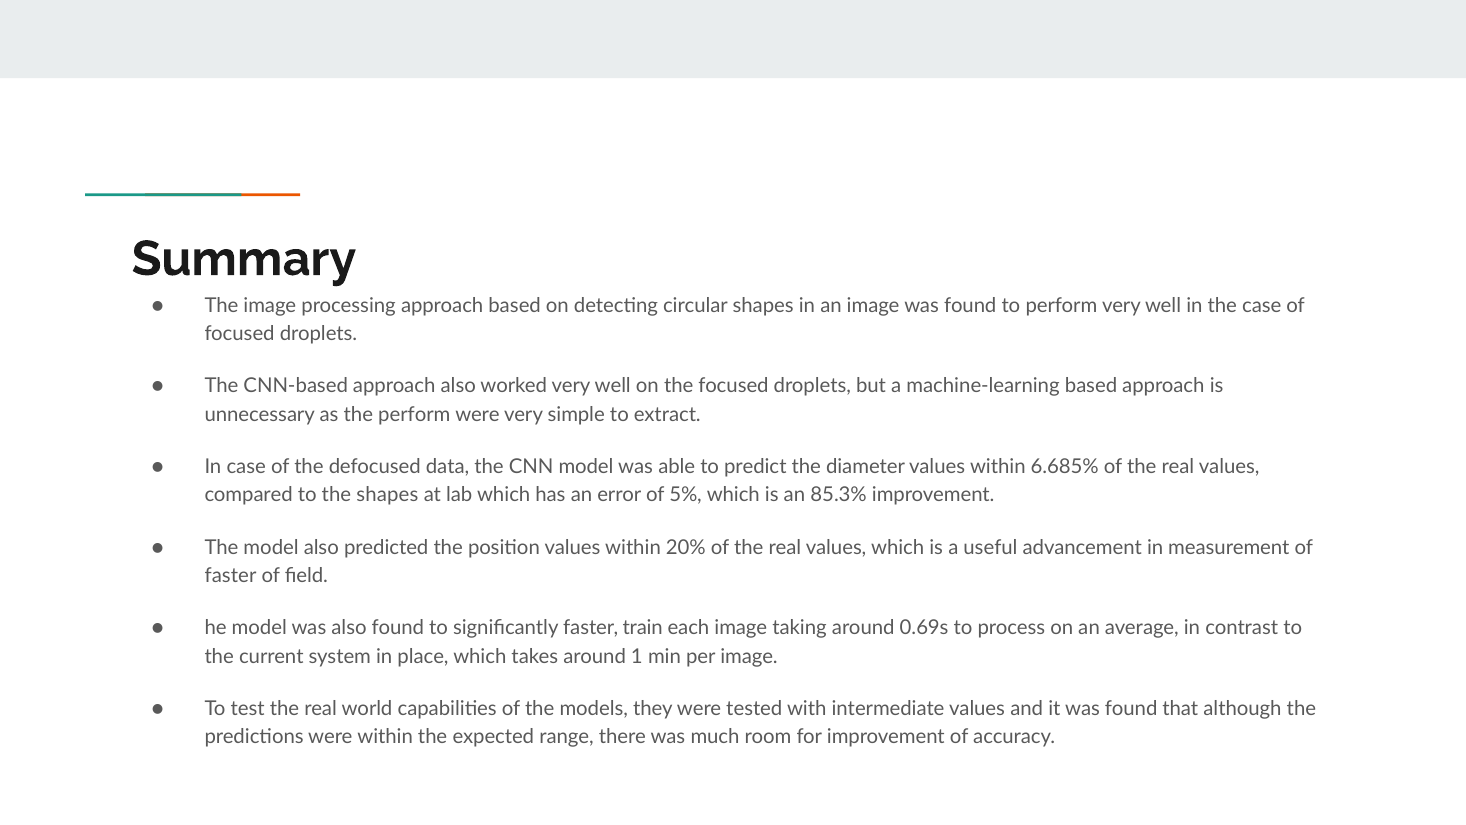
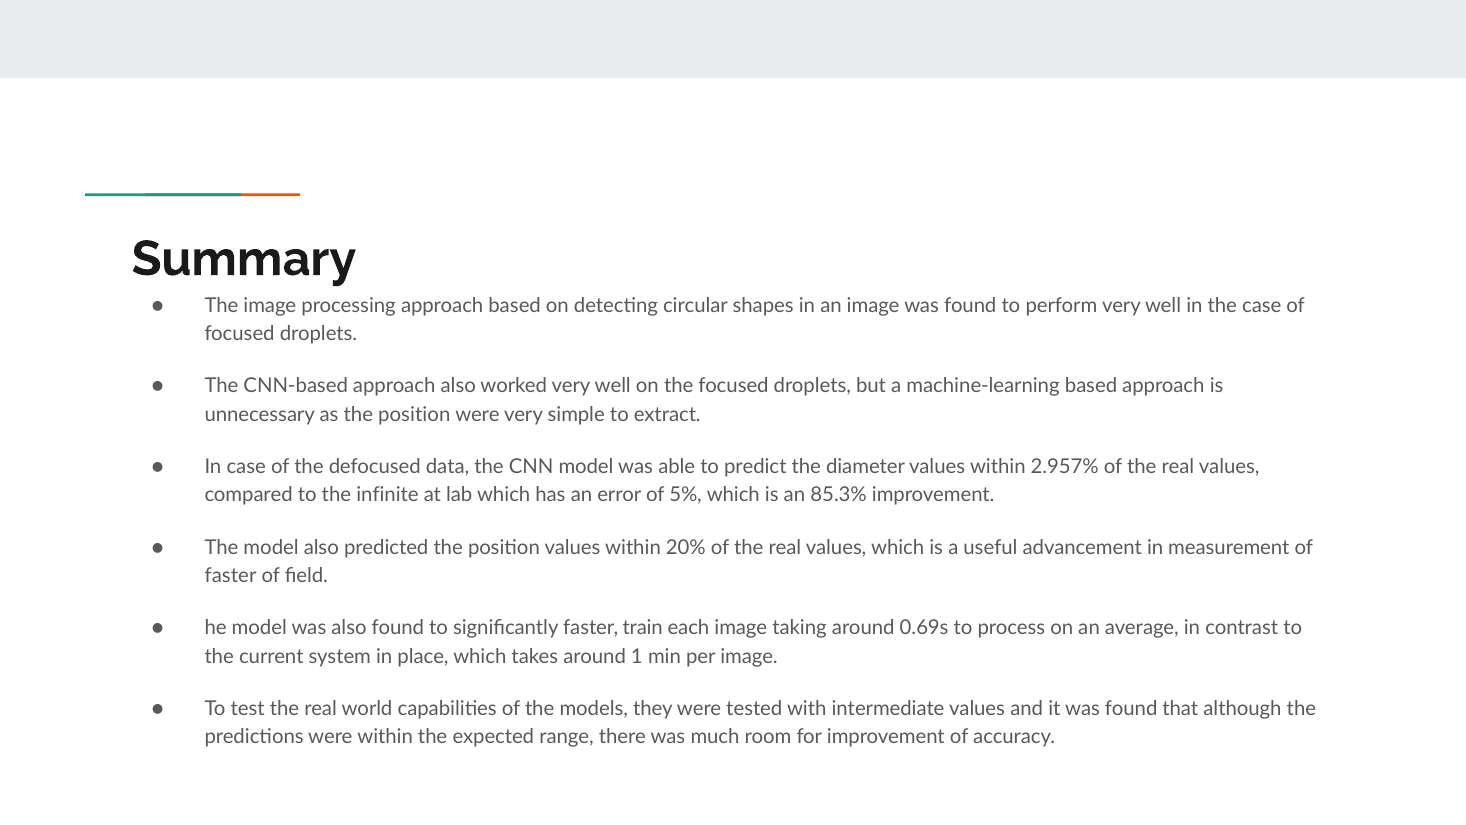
as the perform: perform -> position (414, 414)
6.685%: 6.685% -> 2.957% (1065, 467)
the shapes: shapes -> infinite (387, 495)
